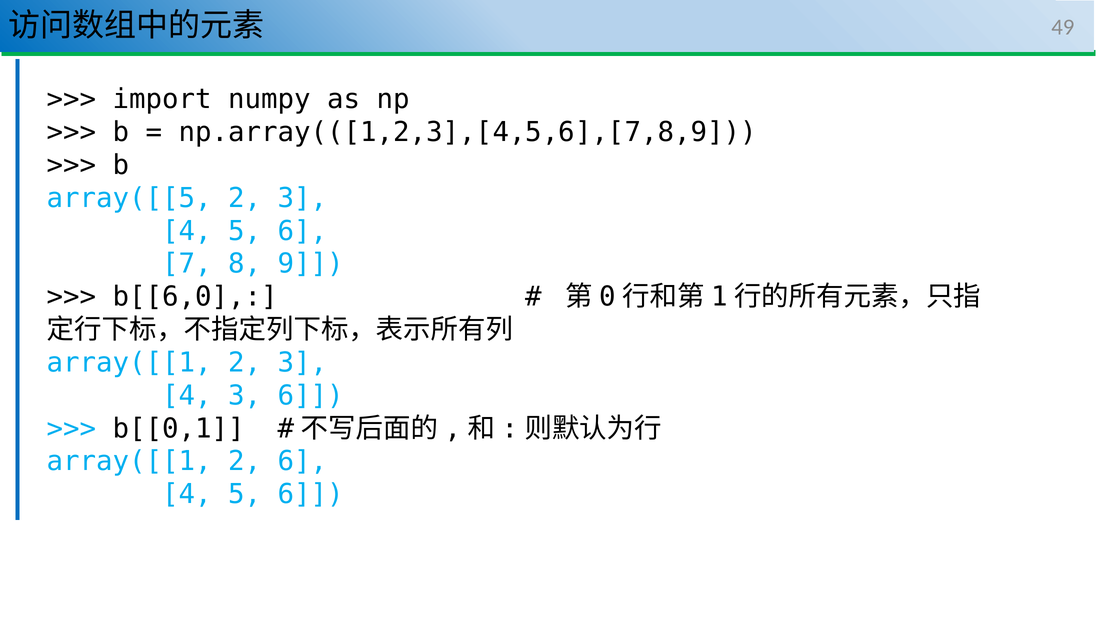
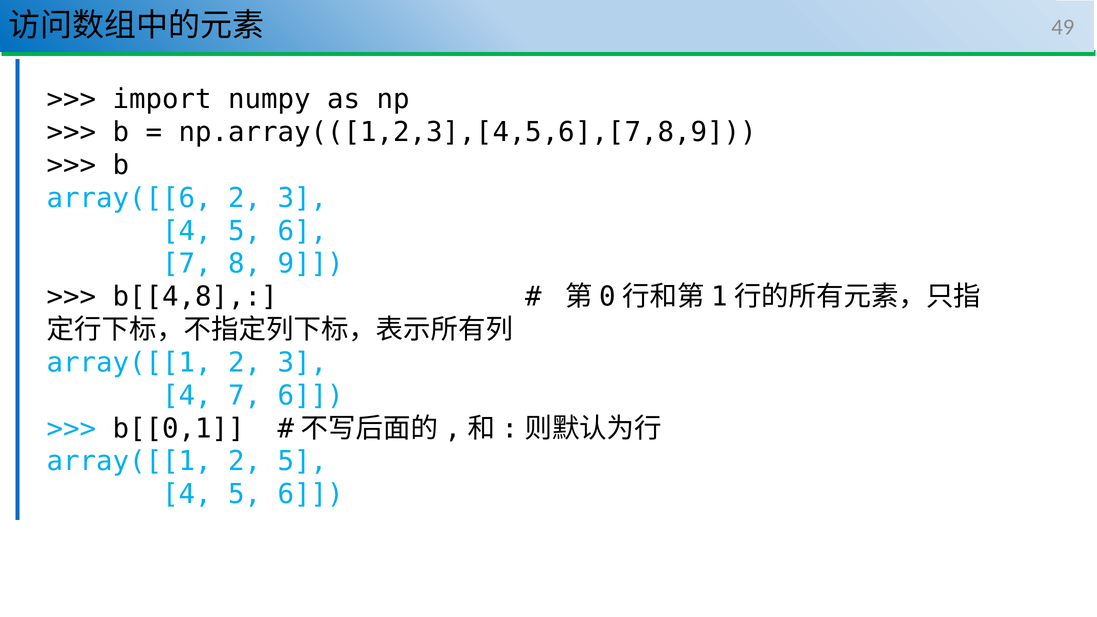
array([[5: array([[5 -> array([[6 (129, 198)
b[[6,0: b[[6,0 -> b[[4,8 (195, 297)
4 3: 3 -> 7 (245, 396)
2 6: 6 -> 5 (303, 461)
